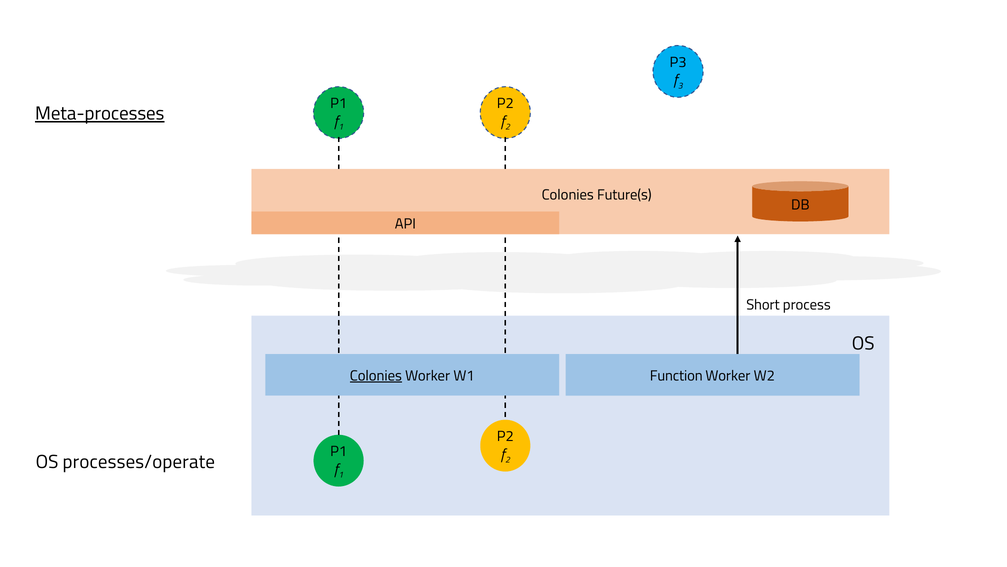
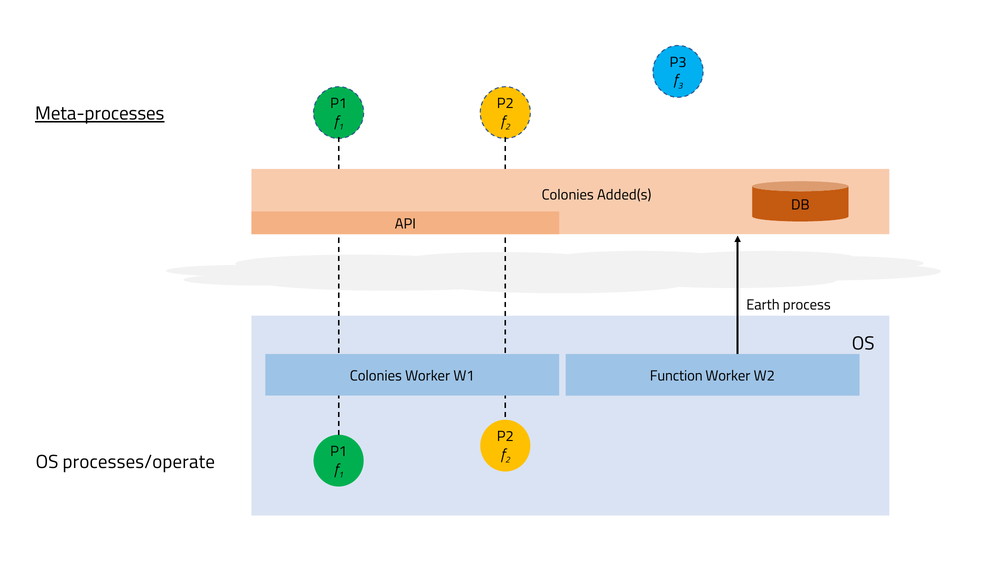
Future(s: Future(s -> Added(s (624, 195)
Short: Short -> Earth (763, 305)
Colonies underline: present -> none (376, 375)
